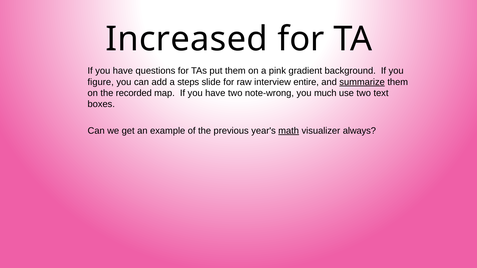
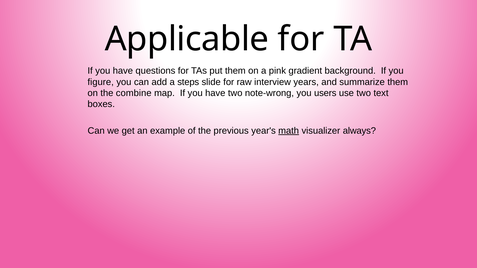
Increased: Increased -> Applicable (187, 39)
entire: entire -> years (306, 82)
summarize underline: present -> none (362, 82)
recorded: recorded -> combine (134, 93)
much: much -> users (325, 93)
